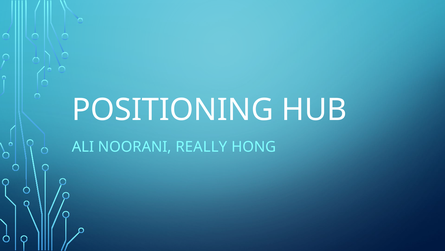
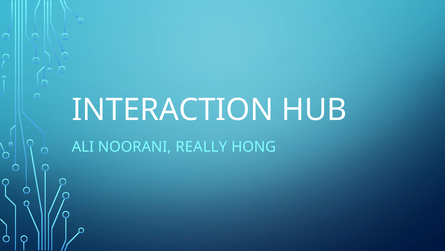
POSITIONING: POSITIONING -> INTERACTION (173, 110)
